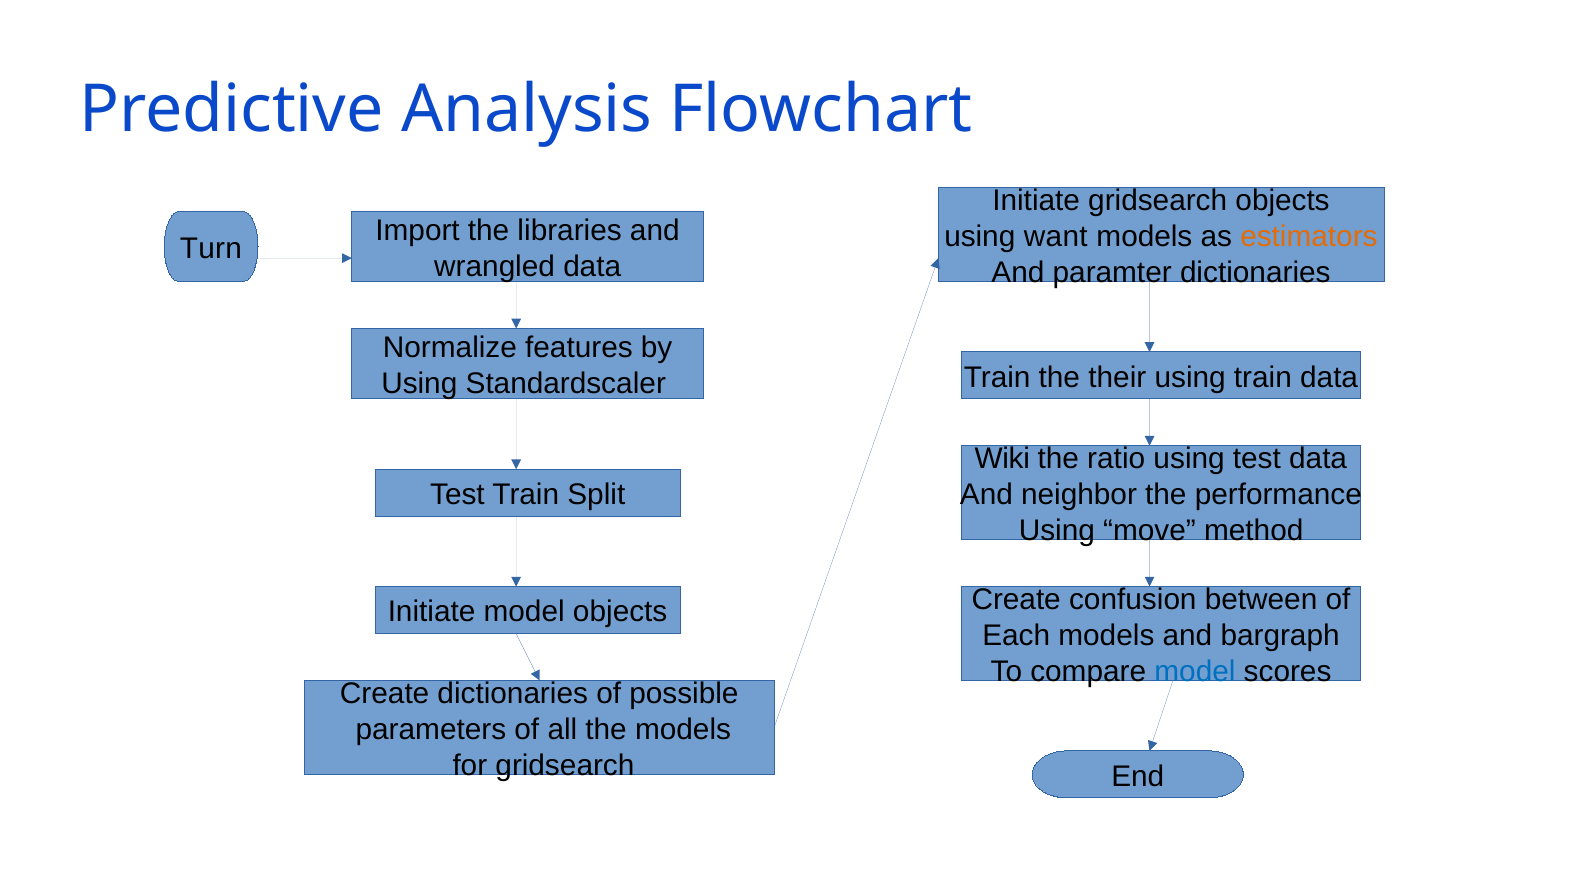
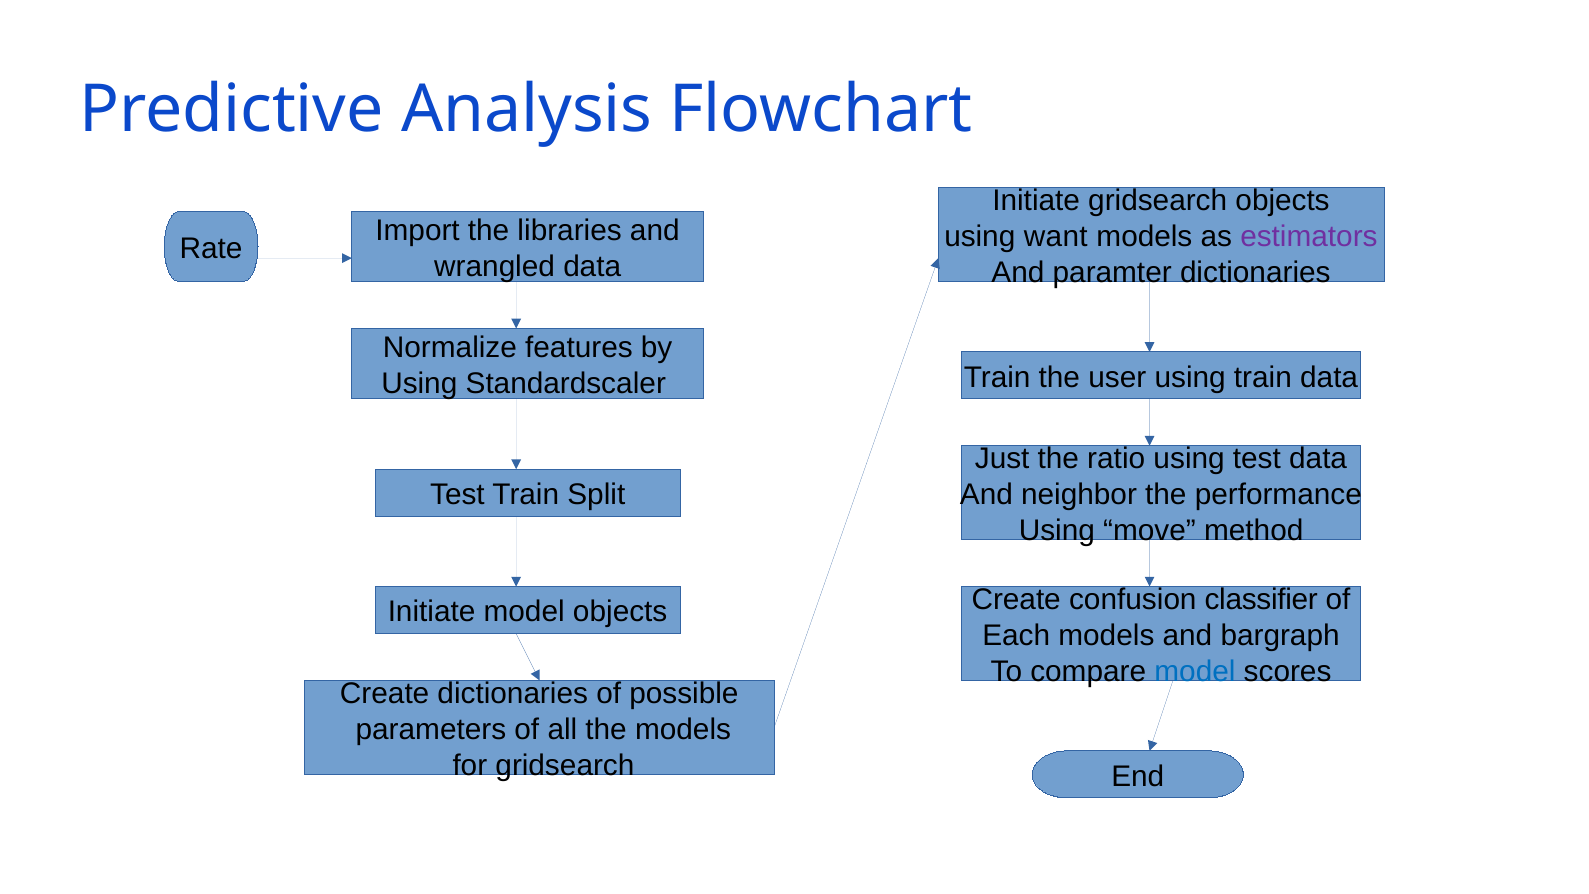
estimators colour: orange -> purple (1309, 237)
Turn: Turn -> Rate (211, 248)
their: their -> user (1117, 377)
Wiki: Wiki -> Just (1002, 459)
between: between -> classifier (1261, 600)
